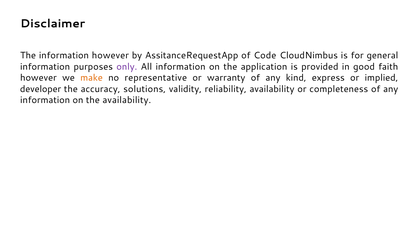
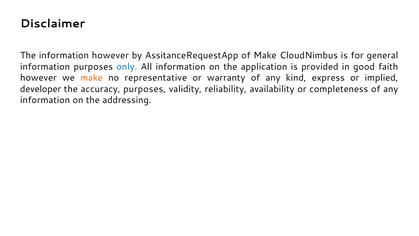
of Code: Code -> Make (265, 56)
only colour: purple -> blue (127, 67)
accuracy solutions: solutions -> purposes (145, 89)
the availability: availability -> addressing (127, 100)
